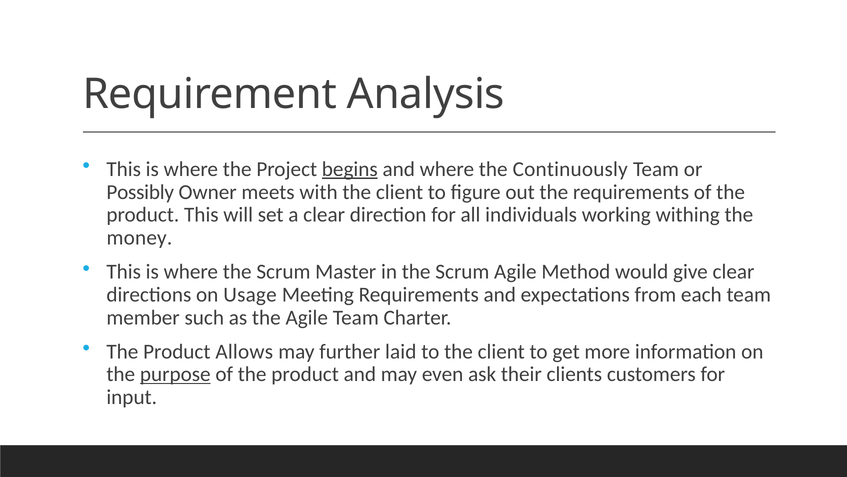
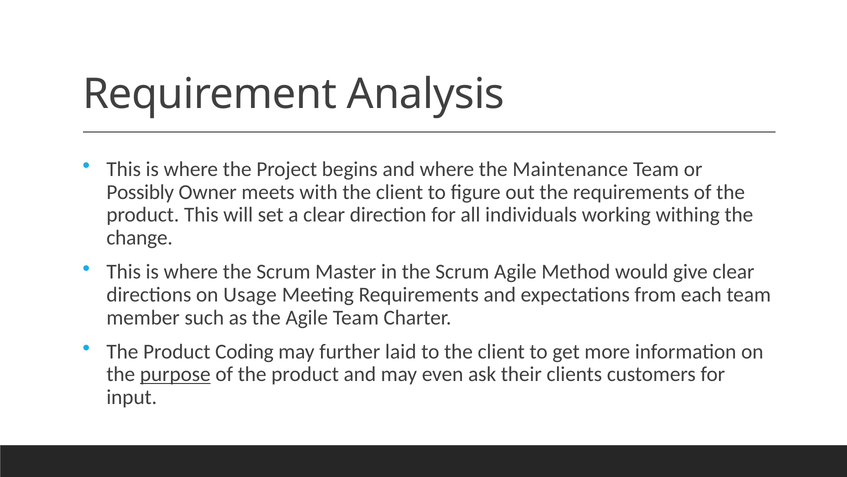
begins underline: present -> none (350, 169)
Continuously: Continuously -> Maintenance (570, 169)
money: money -> change (140, 238)
Allows: Allows -> Coding (244, 351)
